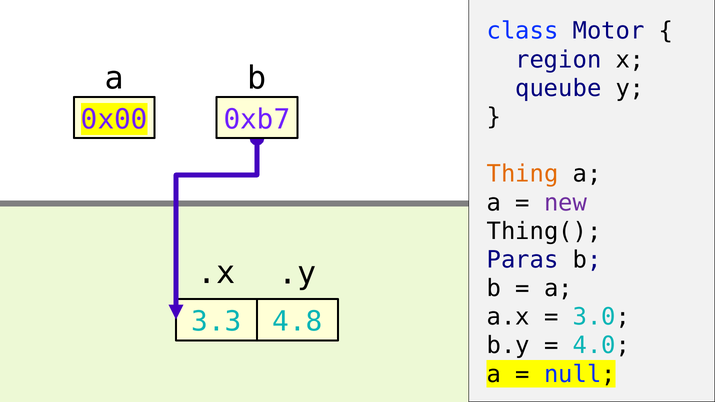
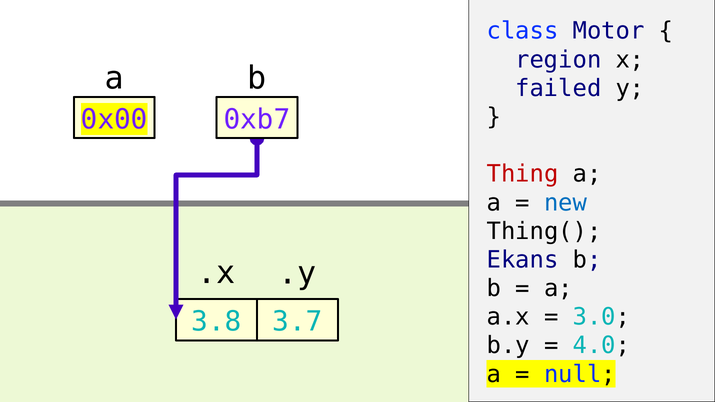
queube: queube -> failed (558, 88)
Thing colour: orange -> red (523, 174)
new colour: purple -> blue (566, 203)
Paras: Paras -> Ekans (523, 260)
3.3: 3.3 -> 3.8 (217, 322)
4.8: 4.8 -> 3.7 (298, 322)
